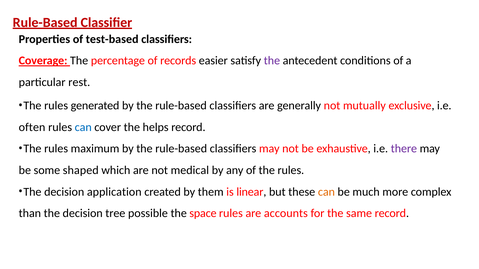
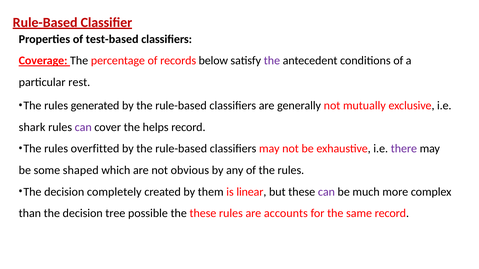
easier: easier -> below (213, 61)
often: often -> shark (32, 127)
can colour: blue -> purple (83, 127)
maximum: maximum -> overfitted (95, 149)
medical: medical -> obvious (190, 170)
application: application -> completely (114, 192)
can colour: orange -> purple (326, 192)
the space: space -> these (203, 214)
